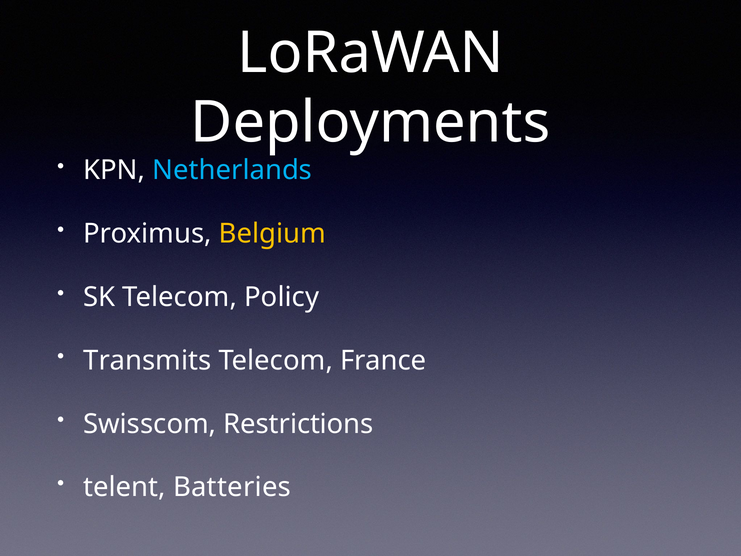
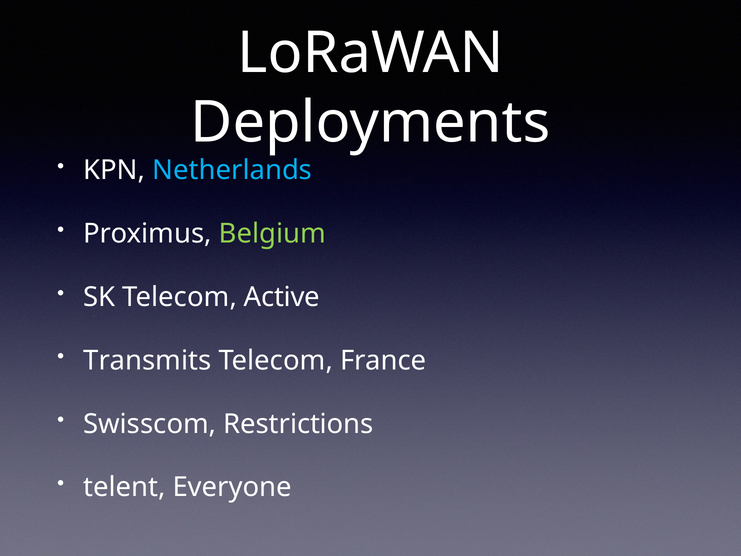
Belgium colour: yellow -> light green (272, 234)
Policy: Policy -> Active (282, 297)
Batteries: Batteries -> Everyone (232, 487)
